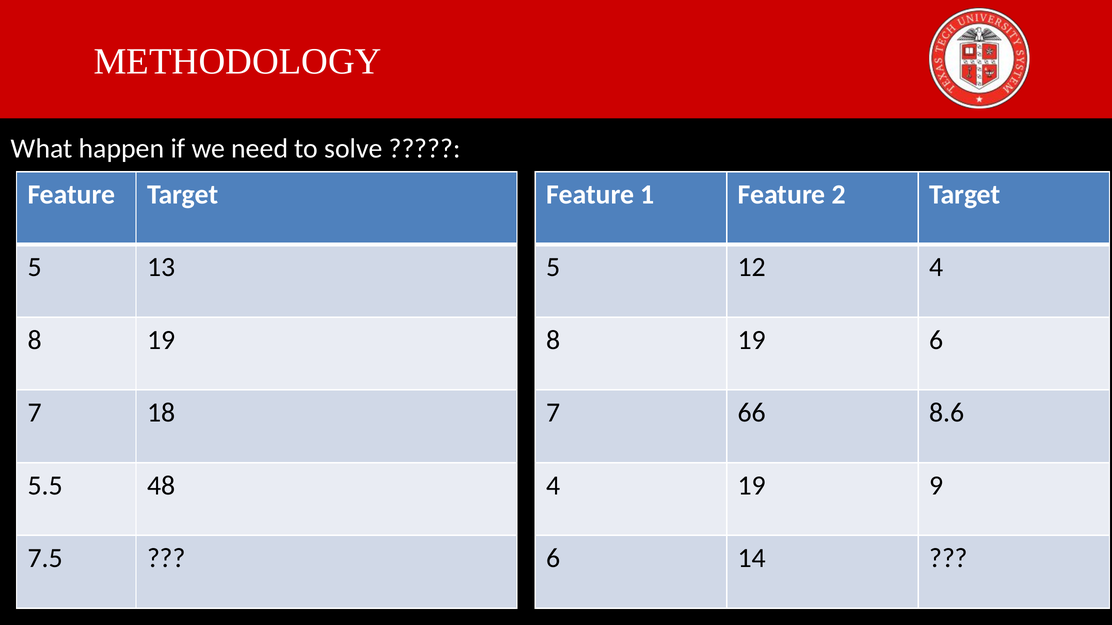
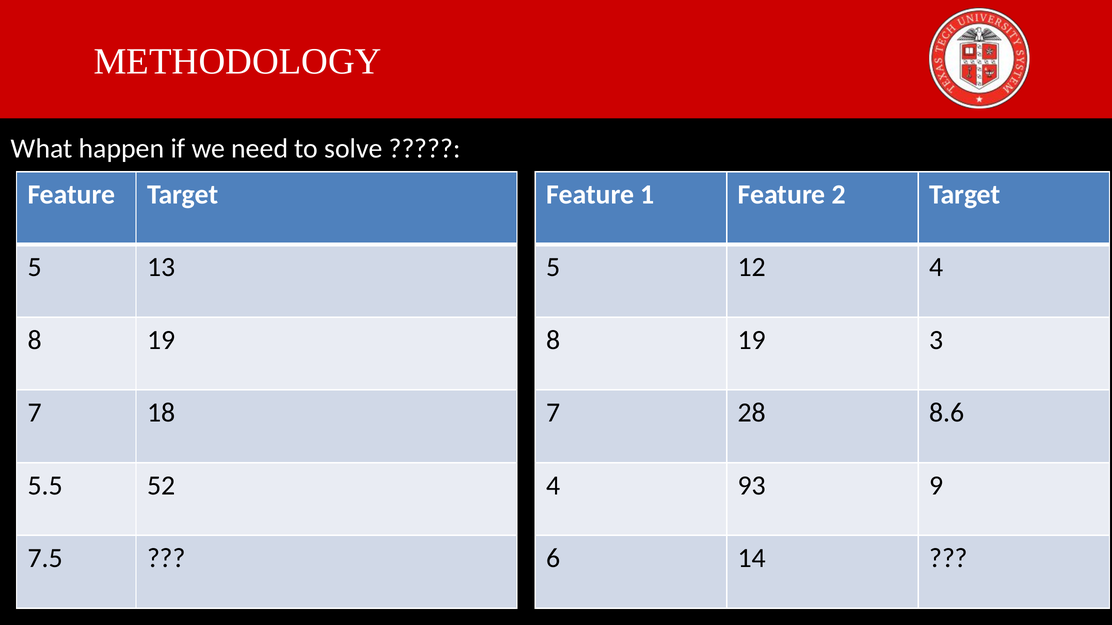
19 6: 6 -> 3 (936, 340)
66: 66 -> 28 (752, 413)
48: 48 -> 52 (161, 486)
4 19: 19 -> 93 (752, 486)
